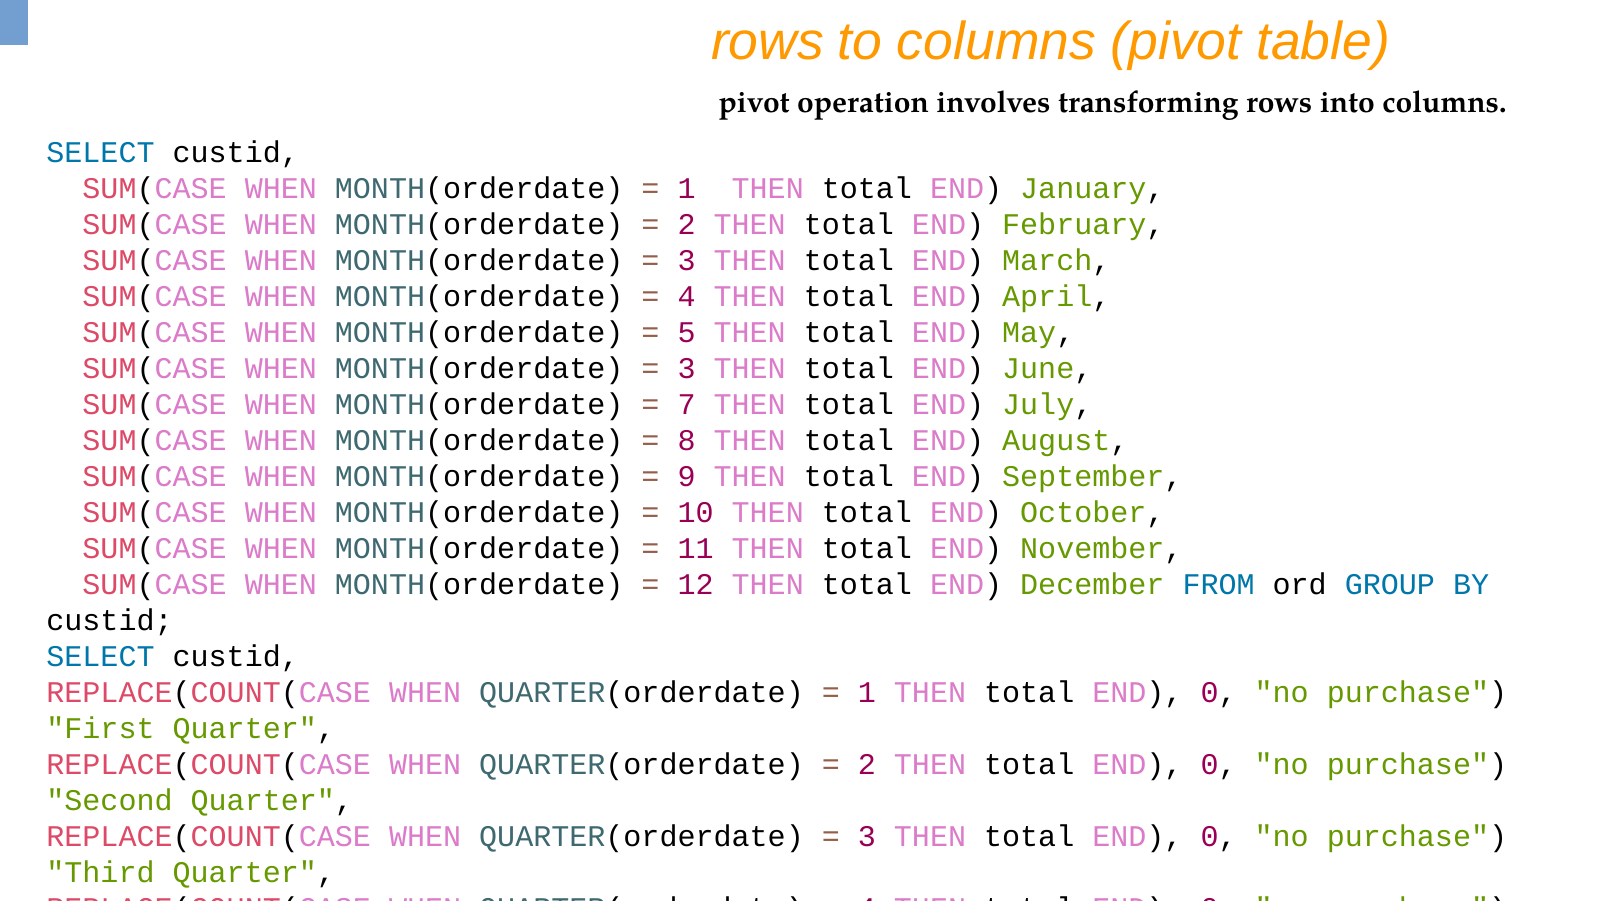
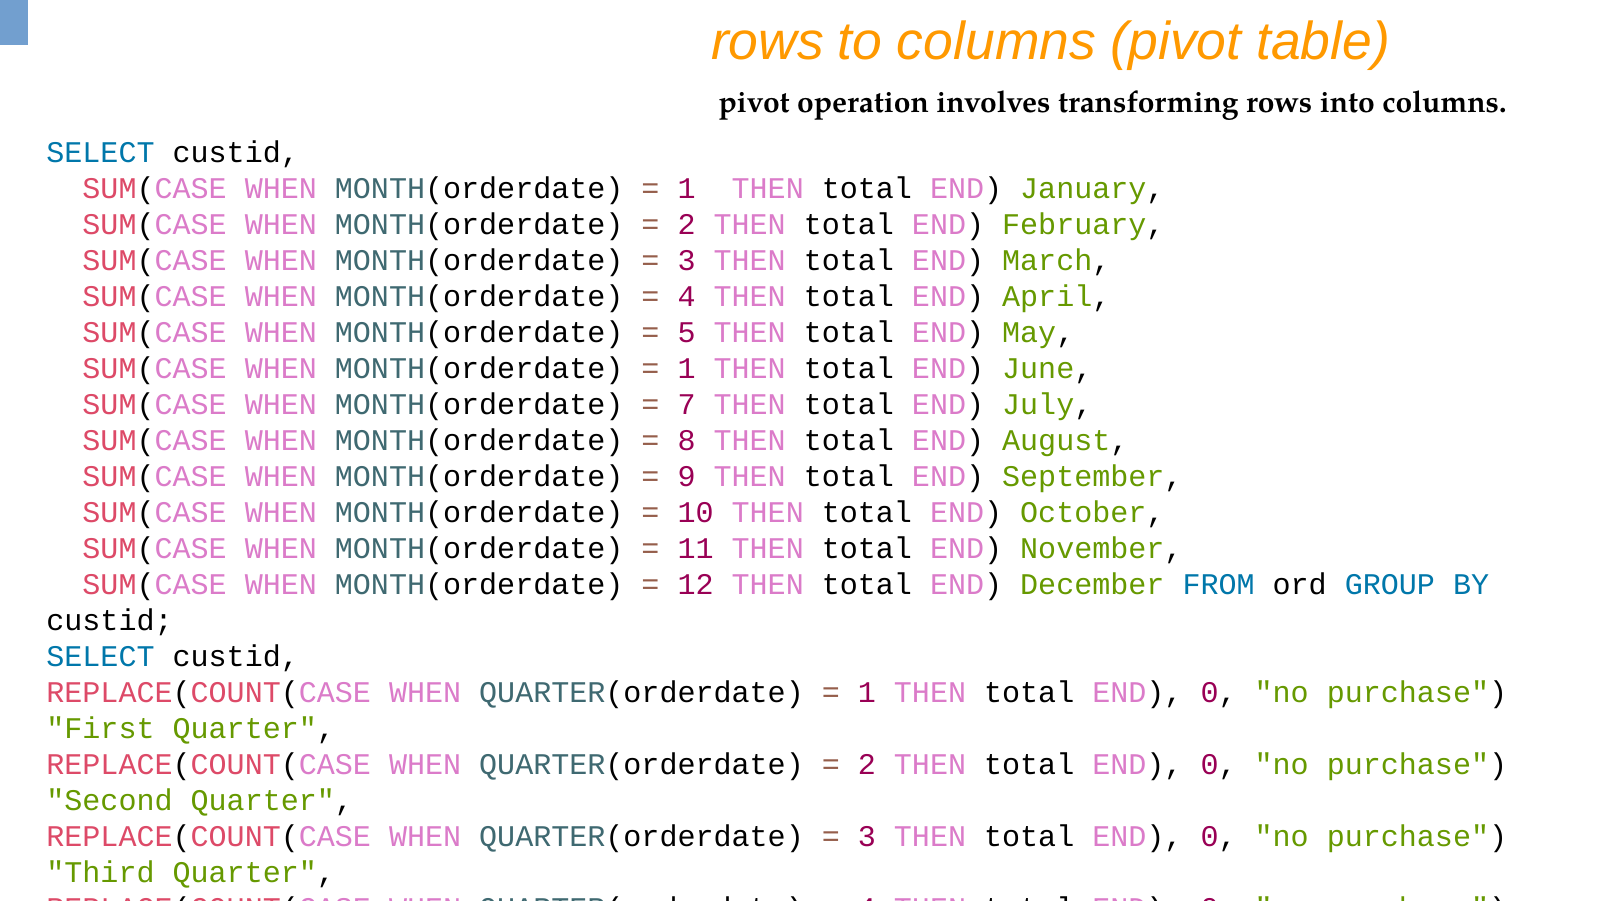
3: 3 -> 1 (687, 369)
